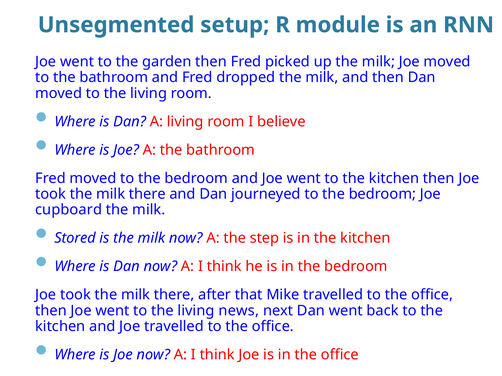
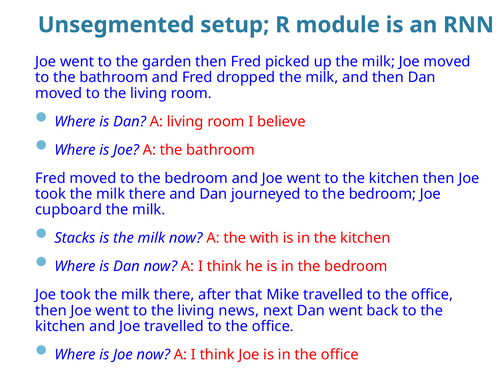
Stored: Stored -> Stacks (75, 238)
step: step -> with (264, 238)
